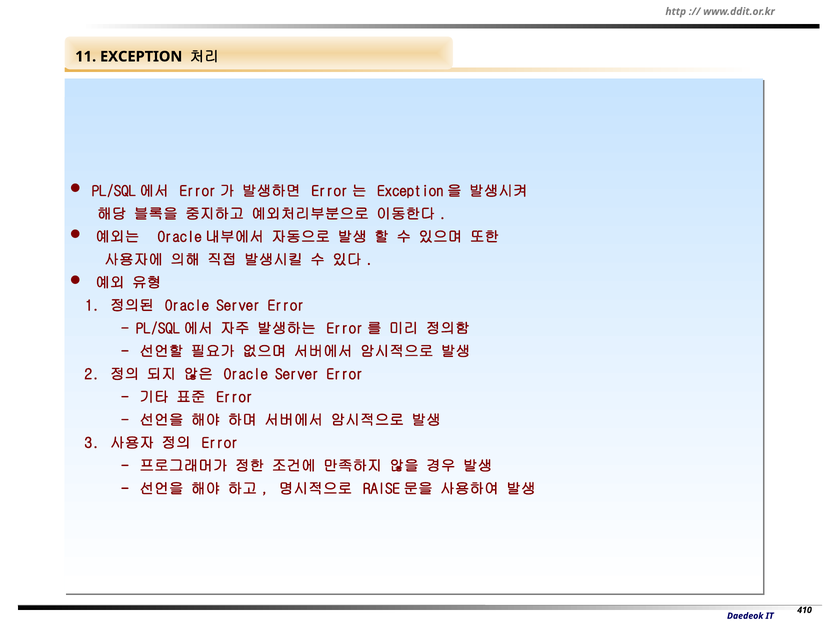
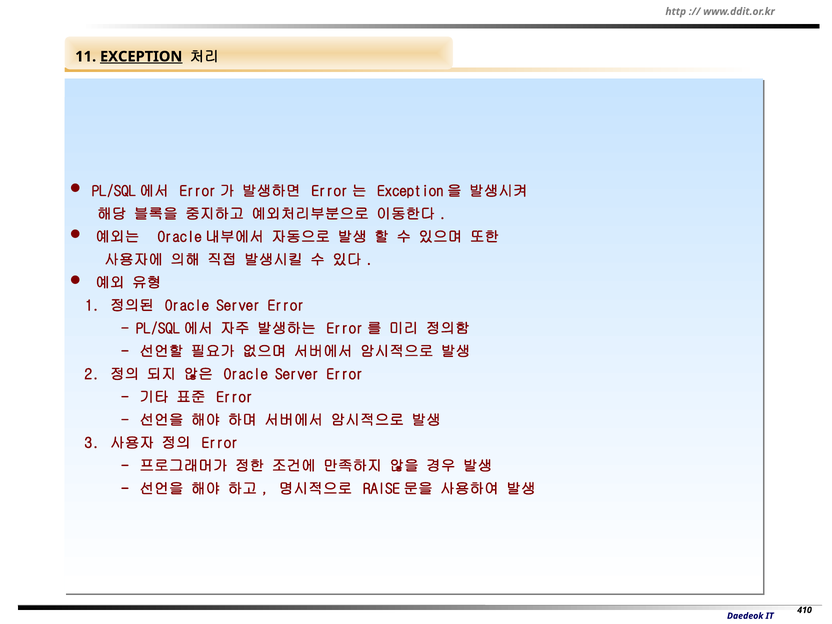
EXCEPTION underline: none -> present (141, 57)
